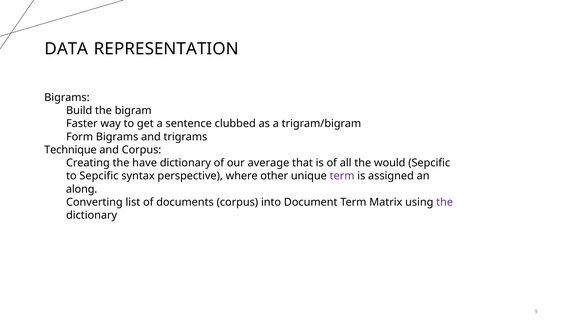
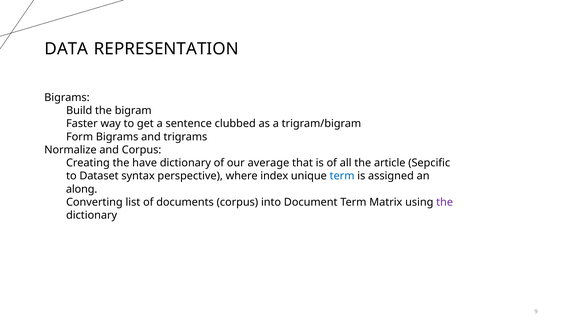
Technique: Technique -> Normalize (70, 150)
would: would -> article (390, 163)
to Sepcific: Sepcific -> Dataset (99, 176)
other: other -> index (274, 176)
term colour: purple -> blue (342, 176)
